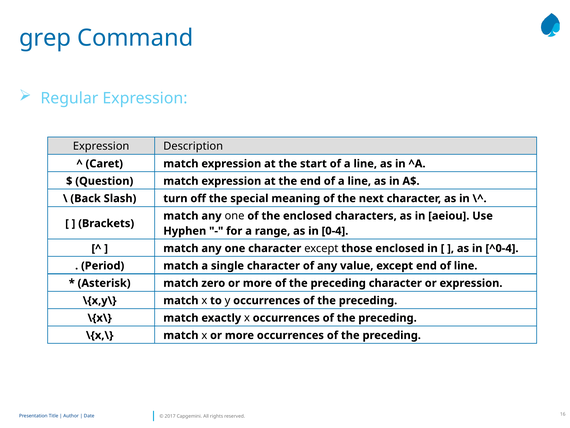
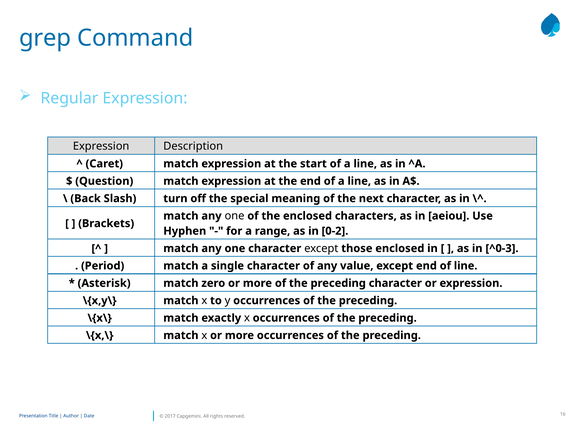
0-4: 0-4 -> 0-2 (335, 231)
^0-4: ^0-4 -> ^0-3 (502, 248)
